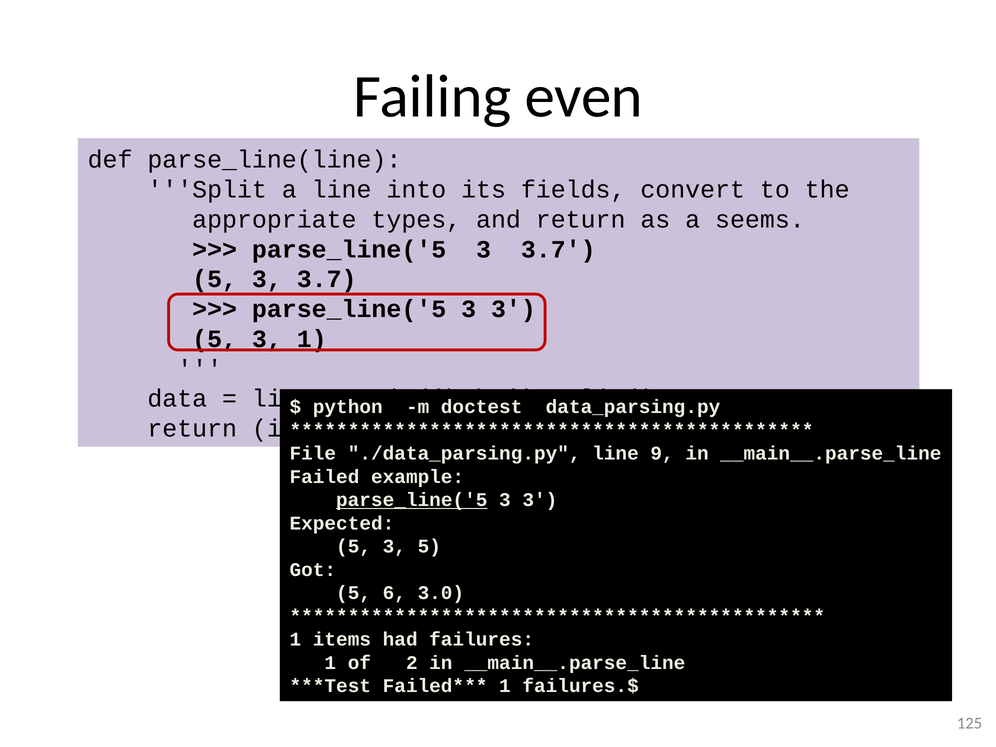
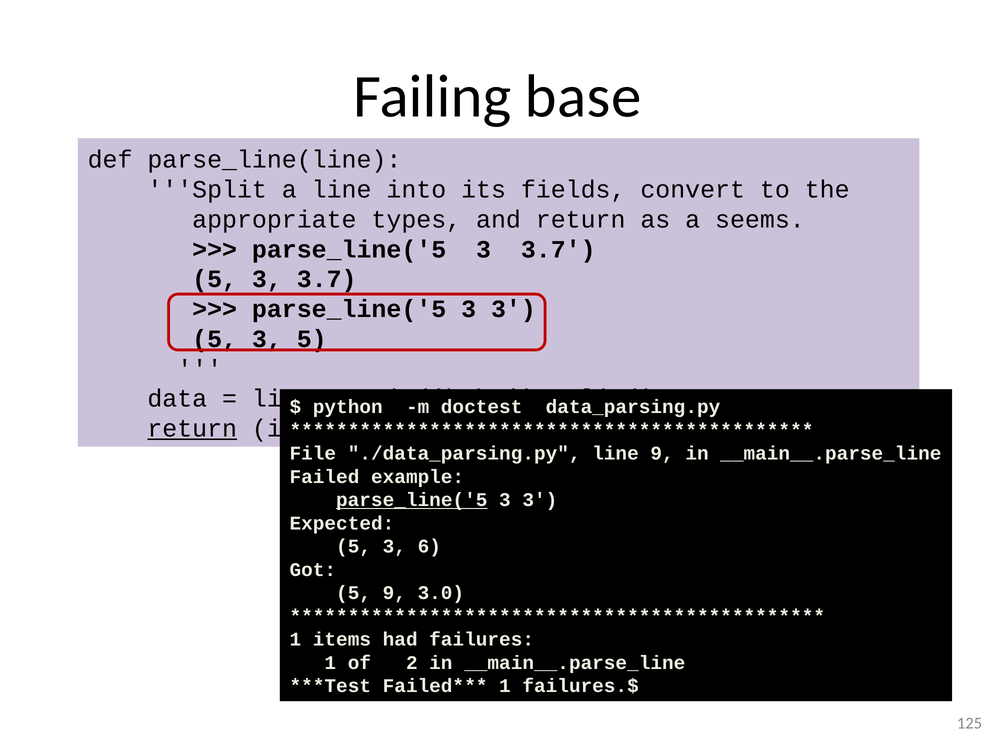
even: even -> base (583, 96)
5 3 1: 1 -> 5 (312, 339)
return underline: none -> present (192, 429)
5 3 5: 5 -> 6 (429, 547)
5 6: 6 -> 9 (394, 593)
